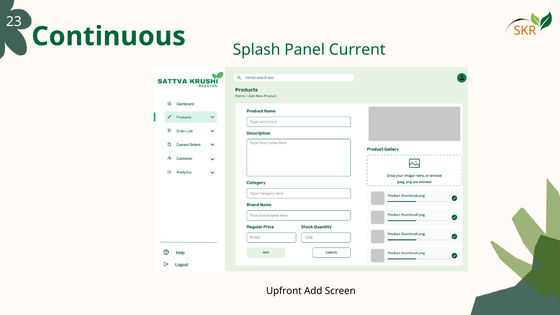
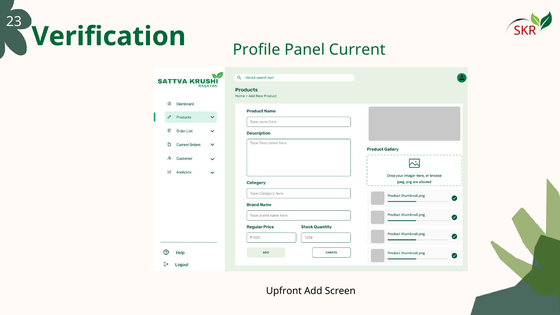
SKR colour: orange -> red (525, 31)
Continuous: Continuous -> Verification (109, 36)
Splash: Splash -> Profile (257, 50)
